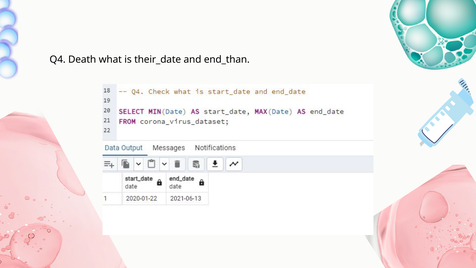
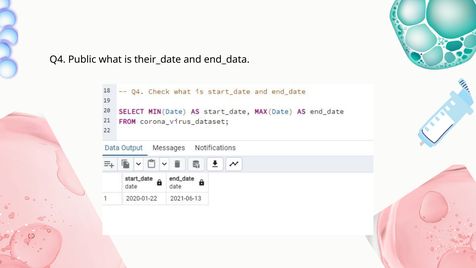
Death: Death -> Public (82, 60)
end_than: end_than -> end_data (227, 60)
